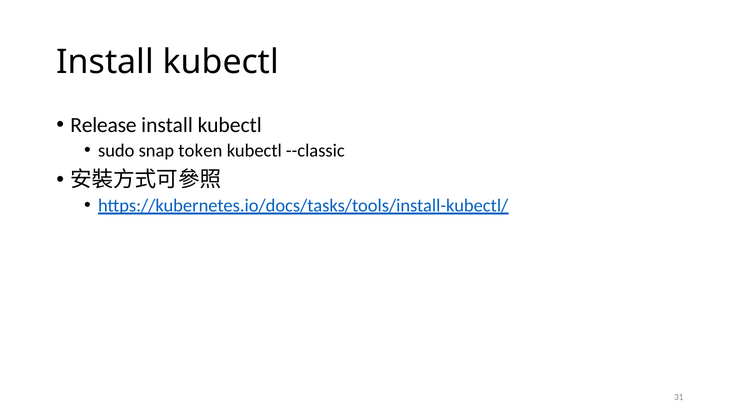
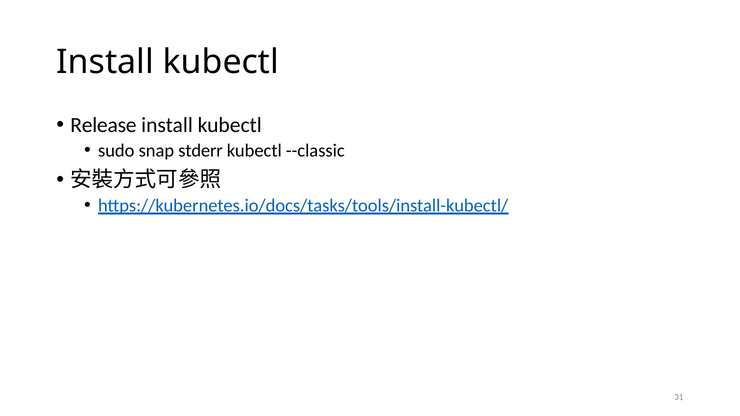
token: token -> stderr (201, 151)
